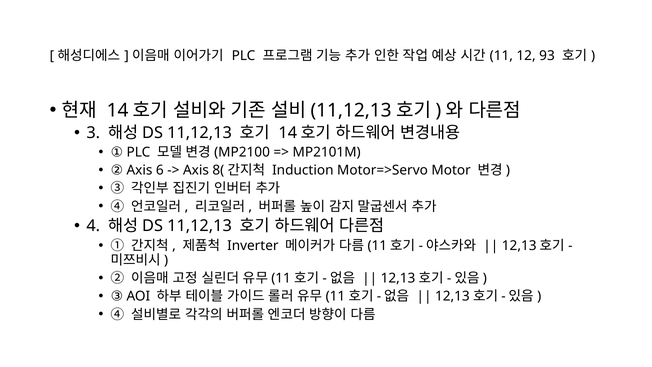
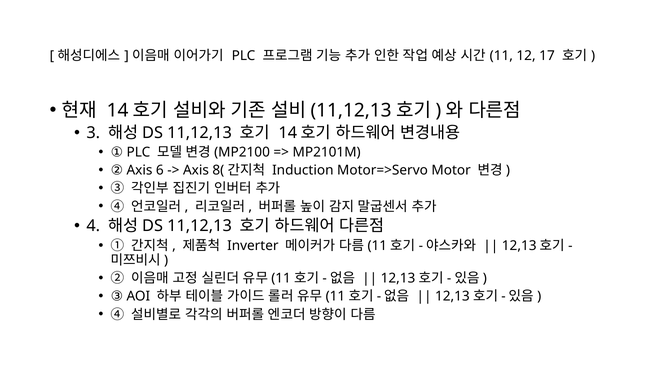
93: 93 -> 17 (547, 56)
